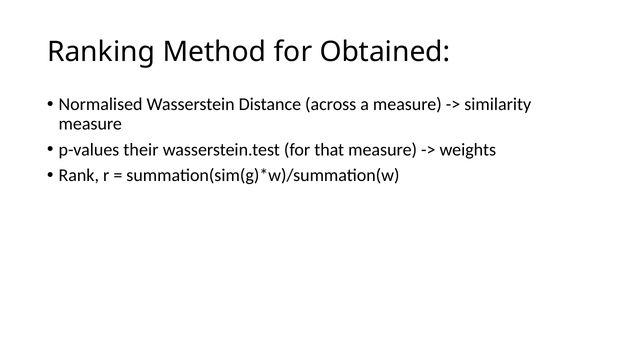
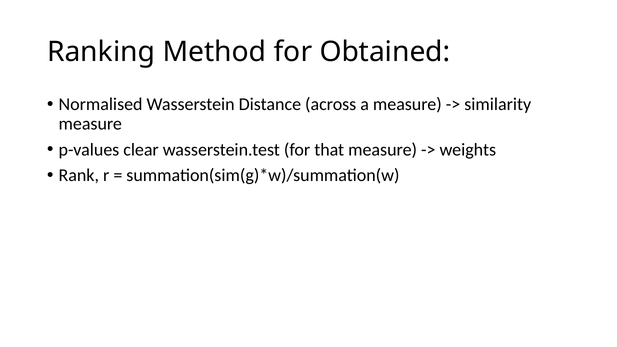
their: their -> clear (141, 150)
